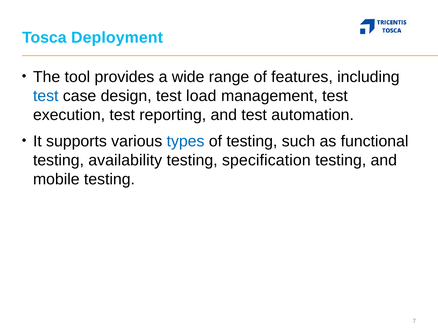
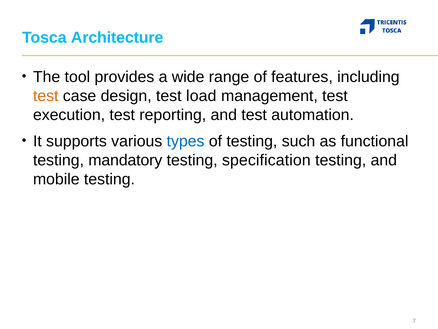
Deployment: Deployment -> Architecture (117, 37)
test colour: blue -> orange (46, 96)
availability: availability -> mandatory (125, 160)
